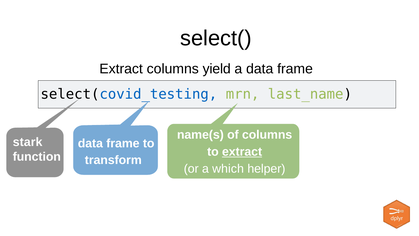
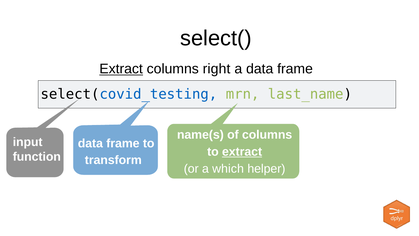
Extract underline: none -> present (121, 69)
yield: yield -> right (217, 69)
stark: stark -> input (28, 142)
